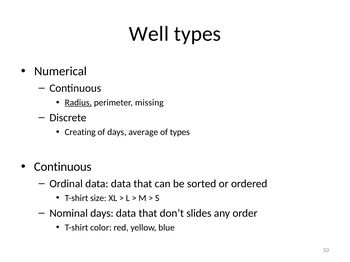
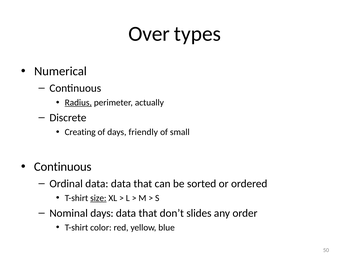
Well: Well -> Over (149, 34)
missing: missing -> actually (149, 103)
average: average -> friendly (143, 132)
of types: types -> small (180, 132)
size underline: none -> present (98, 198)
